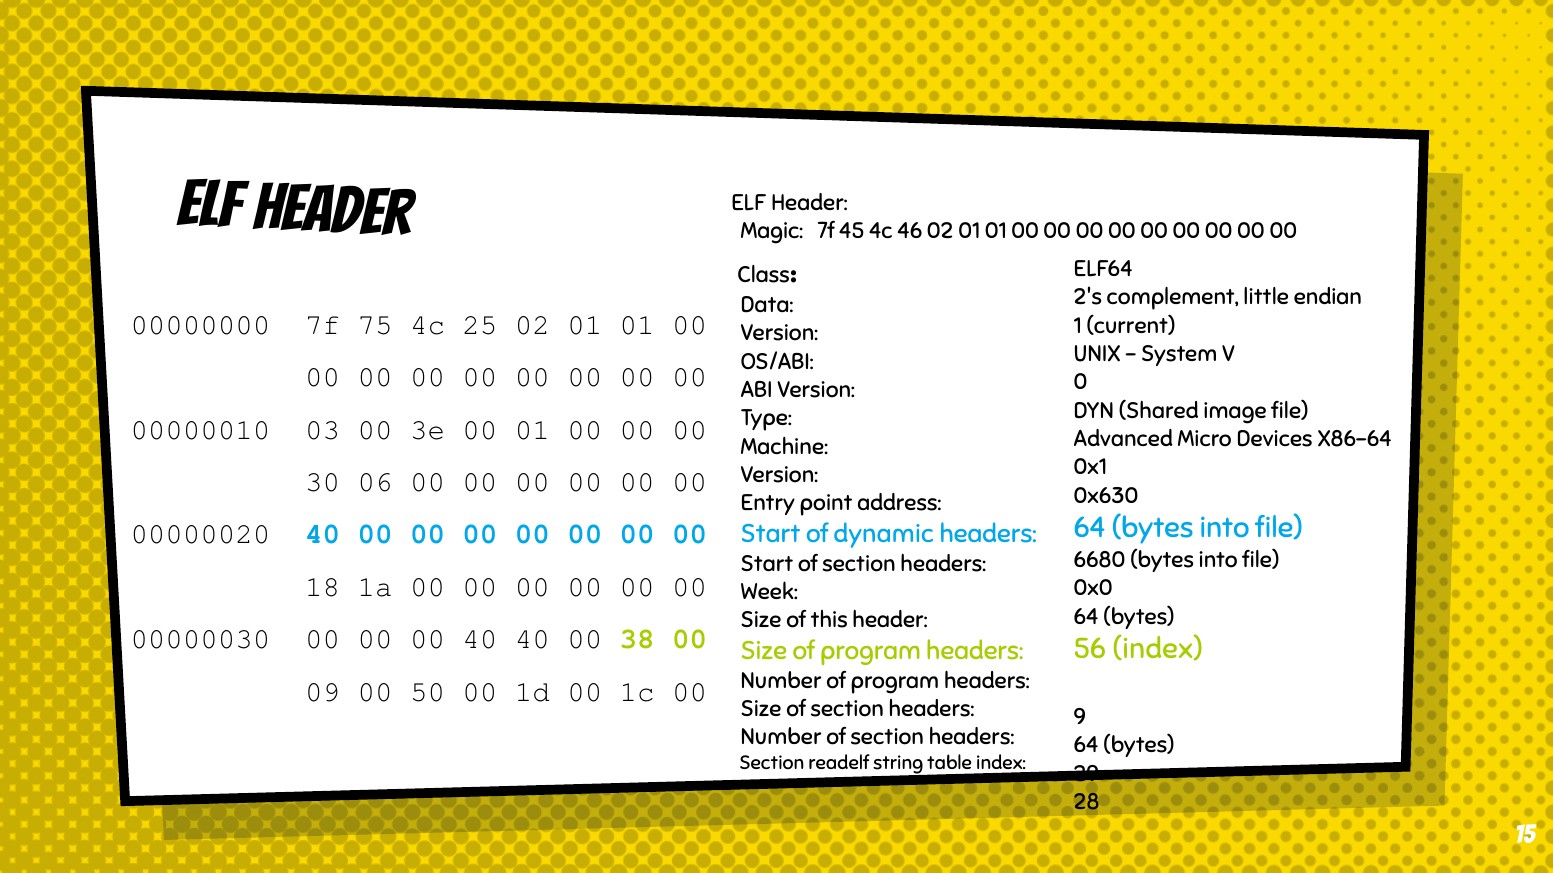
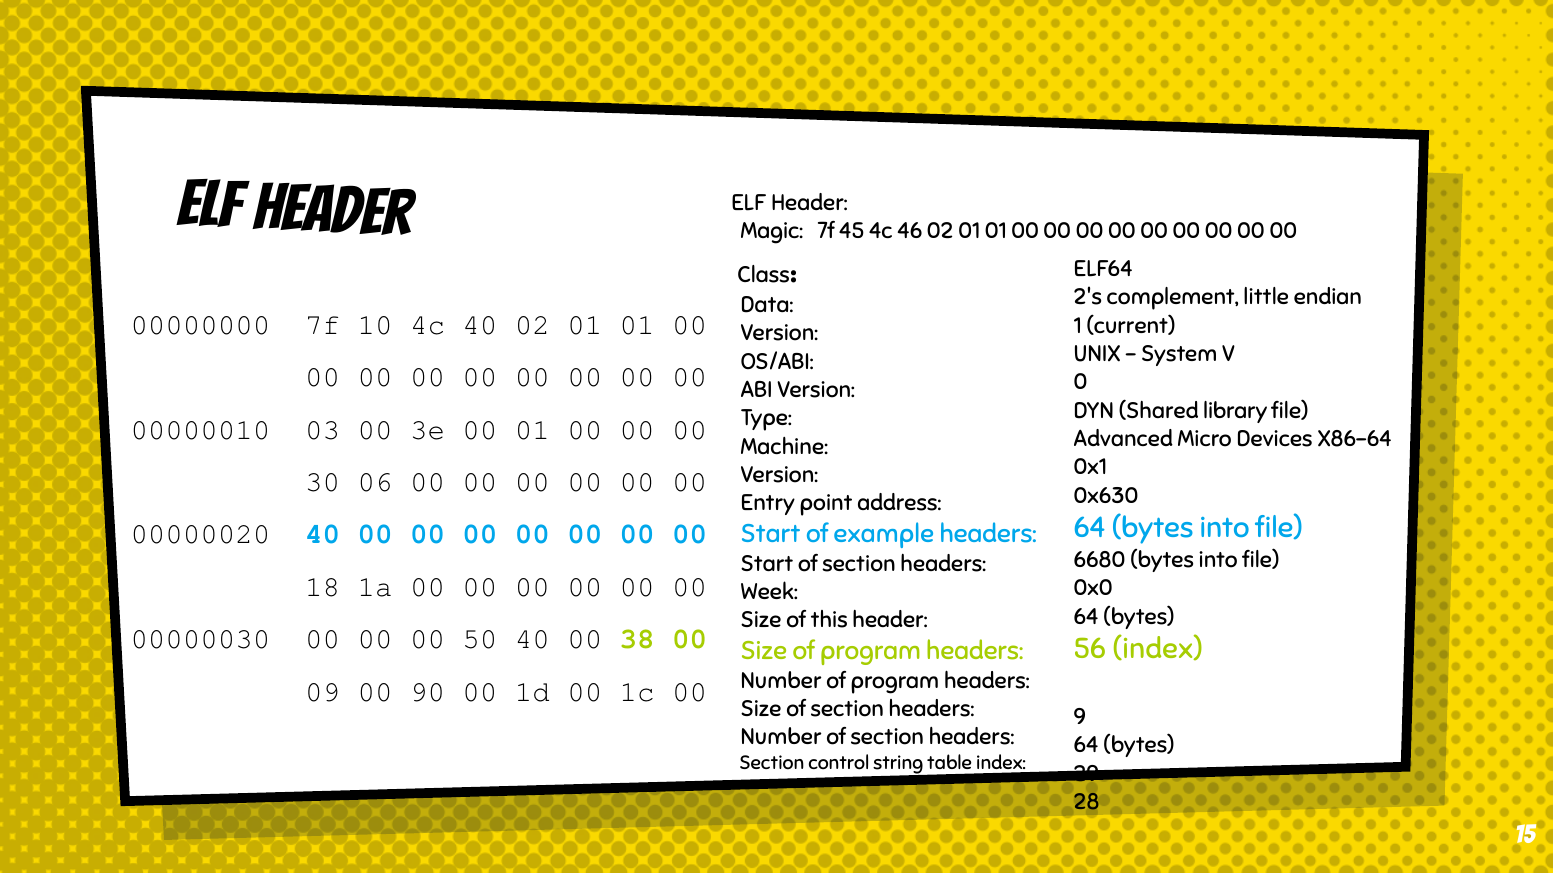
75: 75 -> 10 (375, 325)
4c 25: 25 -> 40 (480, 325)
image: image -> library (1235, 411)
dynamic: dynamic -> example (884, 534)
00 40: 40 -> 50 (480, 639)
50: 50 -> 90 (428, 692)
readelf: readelf -> control (839, 764)
